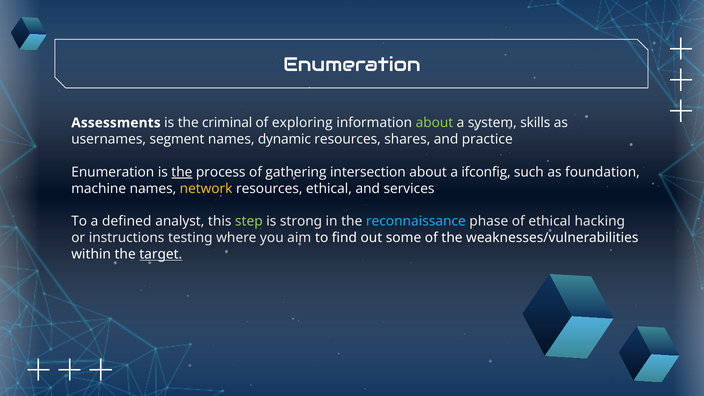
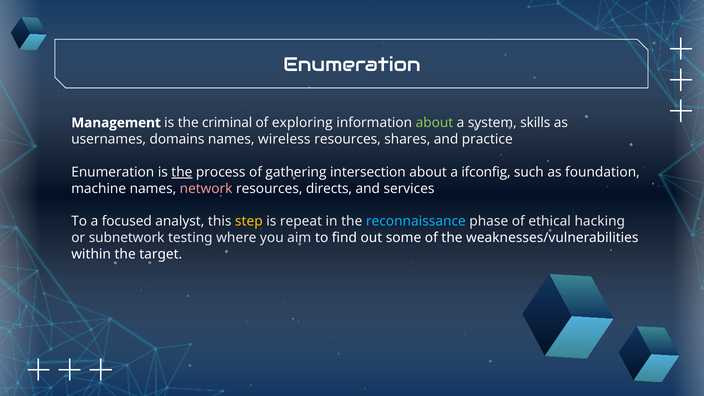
Assessments: Assessments -> Management (116, 123)
segment: segment -> domains (177, 139)
dynamic: dynamic -> wireless (284, 139)
network colour: yellow -> pink (206, 189)
resources ethical: ethical -> directs (329, 189)
defined: defined -> focused (127, 221)
step colour: light green -> yellow (249, 221)
strong: strong -> repeat (301, 221)
instructions: instructions -> subnetwork (127, 238)
target underline: present -> none (161, 254)
